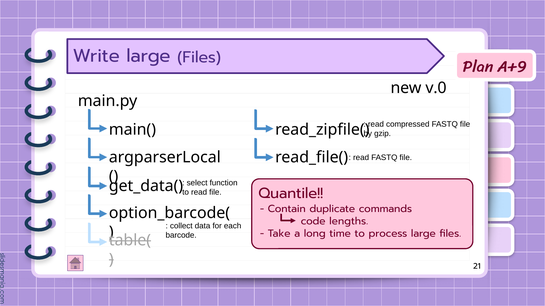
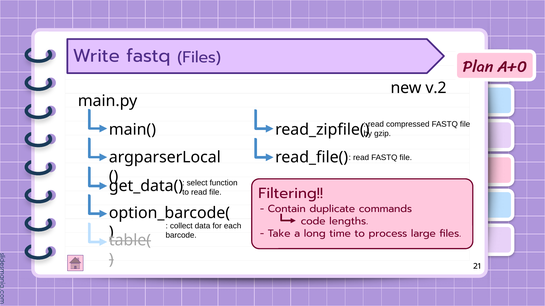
Write large: large -> fastq (149, 56)
A+9: A+9 -> A+0 (512, 67)
v.0: v.0 -> v.2 (436, 88)
Quantile: Quantile -> Filtering (291, 194)
